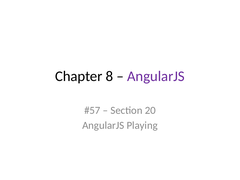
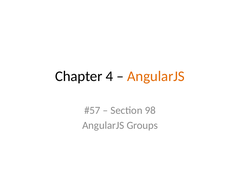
8: 8 -> 4 (109, 76)
AngularJS colour: purple -> orange (156, 76)
20: 20 -> 98 (150, 110)
Playing: Playing -> Groups (142, 125)
